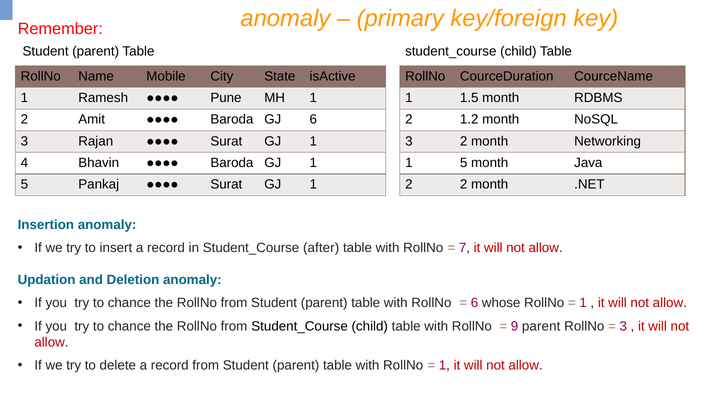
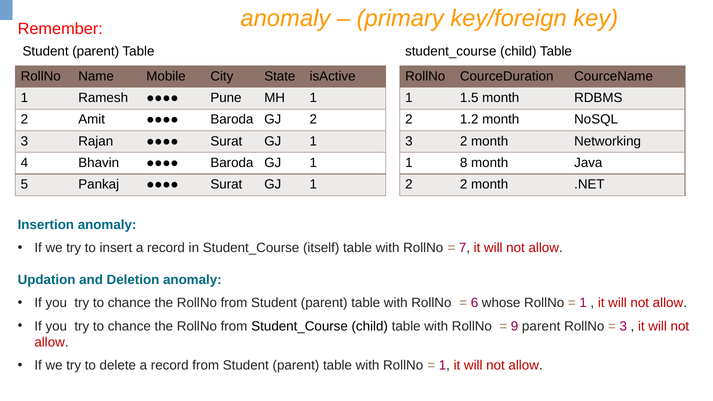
GJ 6: 6 -> 2 (313, 119)
5: 5 -> 8 (464, 163)
after: after -> itself (321, 248)
